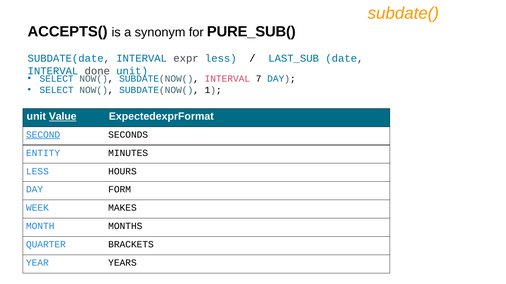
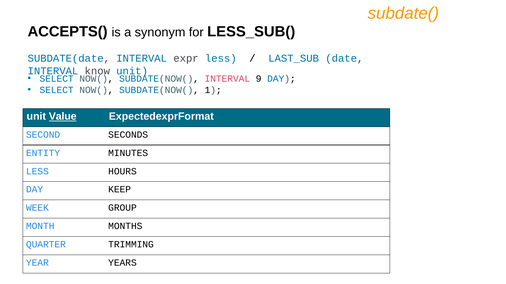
PURE_SUB(: PURE_SUB( -> LESS_SUB( (251, 32)
done: done -> know (97, 71)
7: 7 -> 9 (259, 79)
SECOND underline: present -> none (43, 135)
FORM: FORM -> KEEP (120, 190)
MAKES: MAKES -> GROUP (122, 208)
BRACKETS: BRACKETS -> TRIMMING (131, 245)
